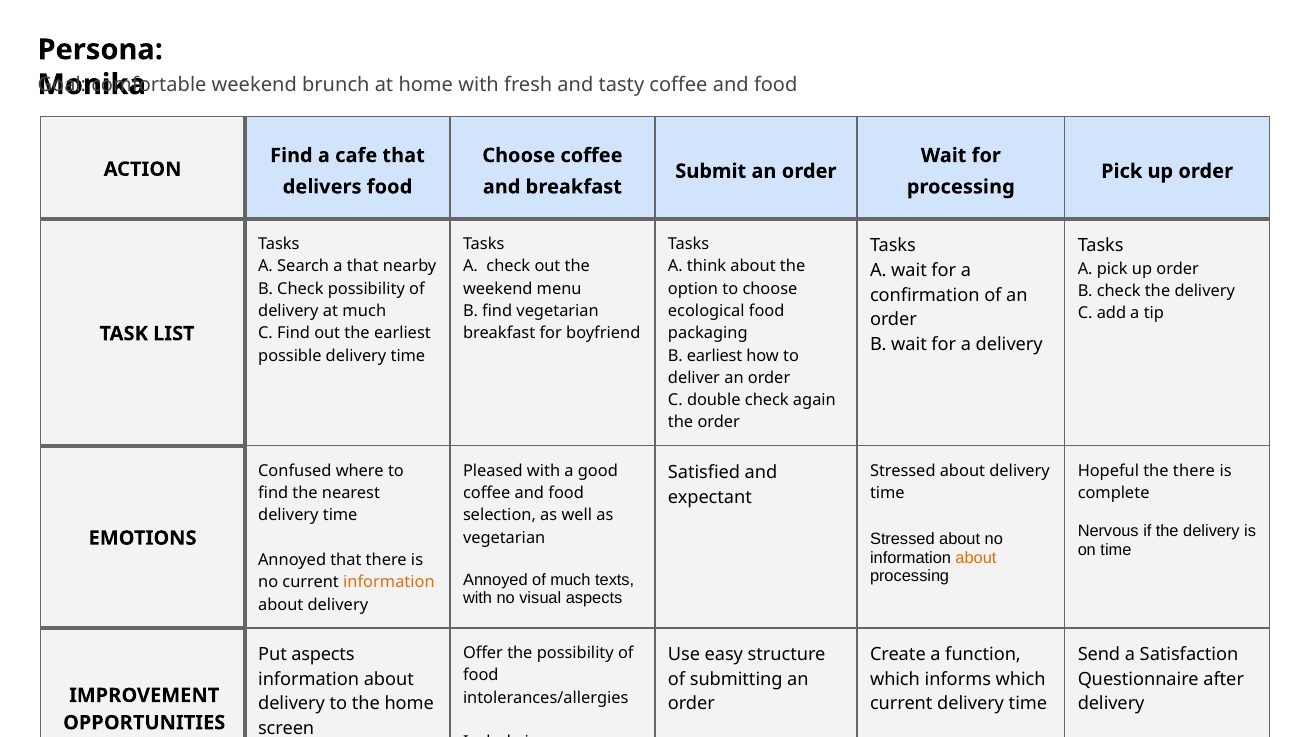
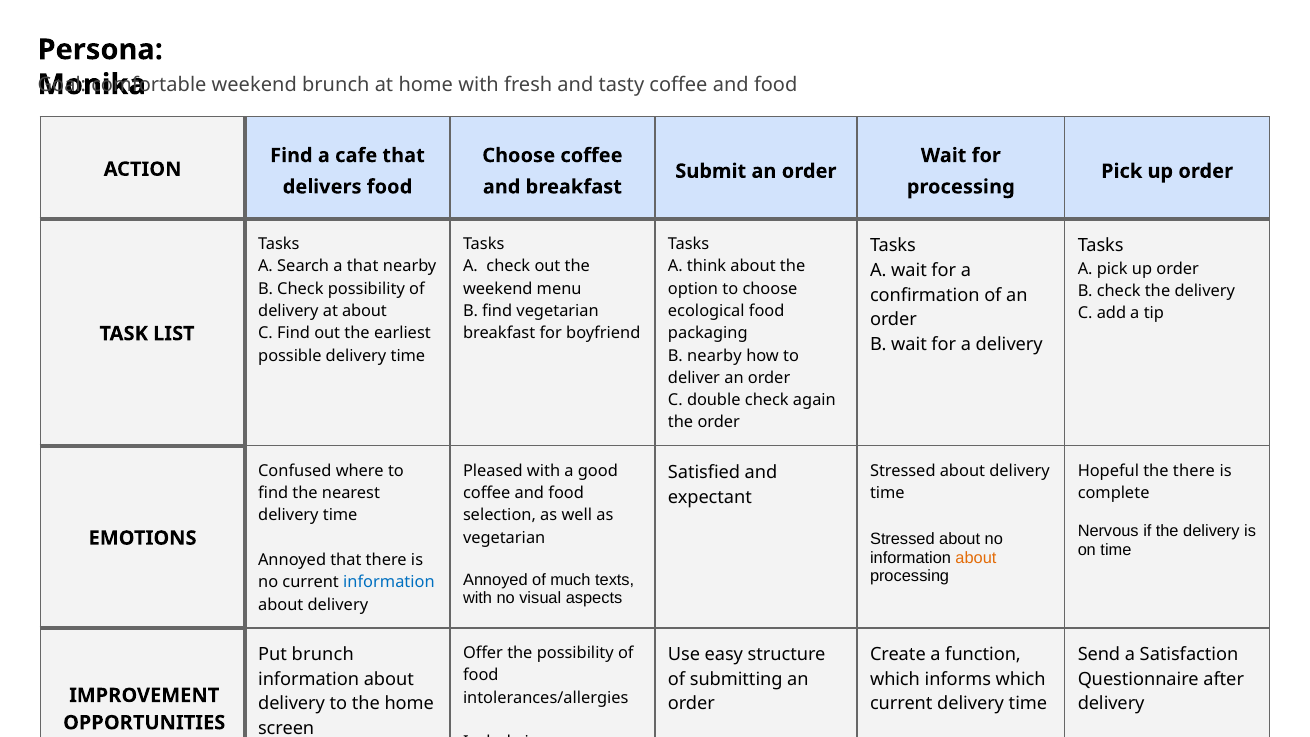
at much: much -> about (365, 311)
B earliest: earliest -> nearby (714, 356)
information colour: orange -> blue (389, 582)
Put aspects: aspects -> brunch (323, 654)
